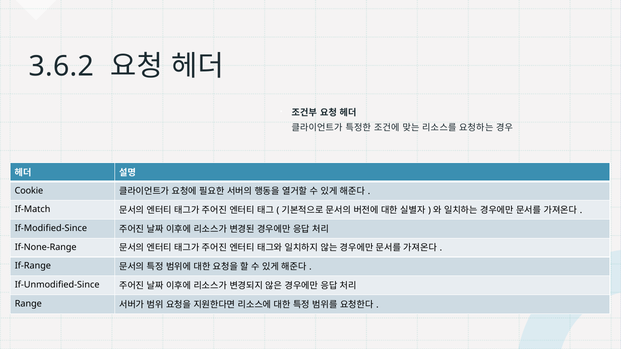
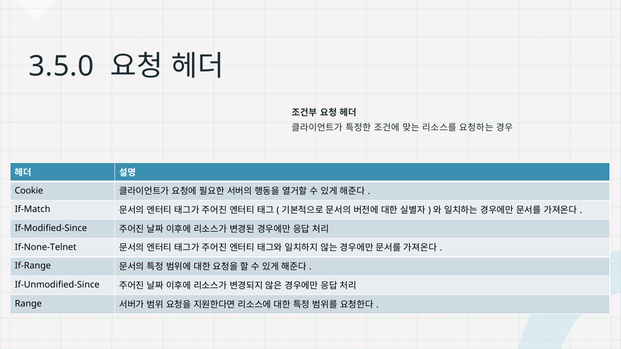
3.6.2: 3.6.2 -> 3.5.0 (61, 66)
If-None-Range: If-None-Range -> If-None-Telnet (46, 247)
